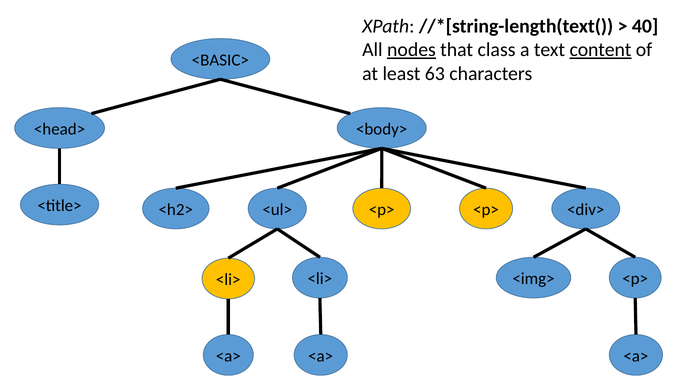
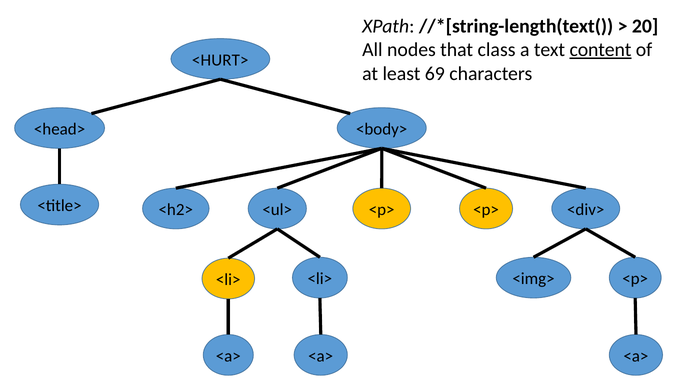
40: 40 -> 20 (645, 26)
nodes underline: present -> none (411, 50)
<BASIC>: <BASIC> -> <HURT> (220, 60)
63: 63 -> 69 (435, 74)
